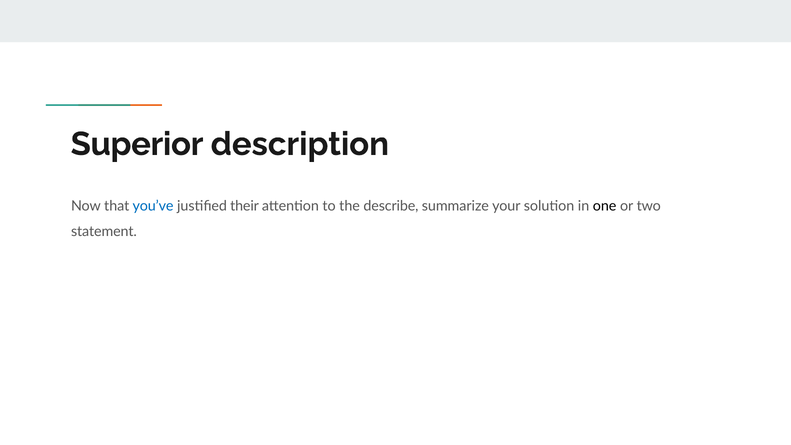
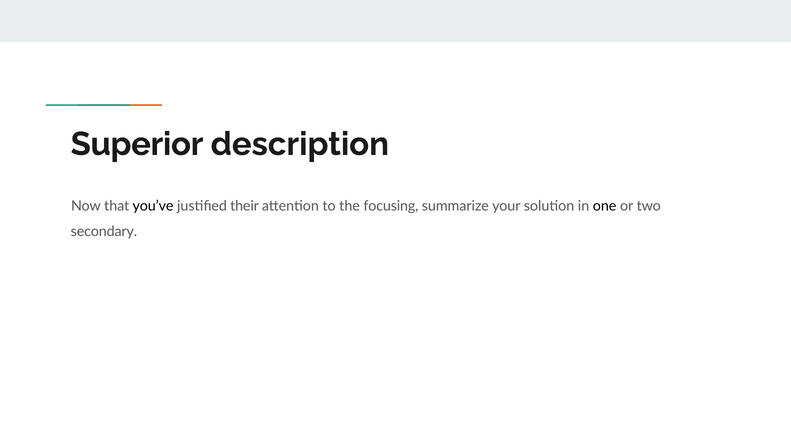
you’ve colour: blue -> black (153, 206)
describe: describe -> focusing (391, 206)
statement: statement -> secondary (104, 232)
